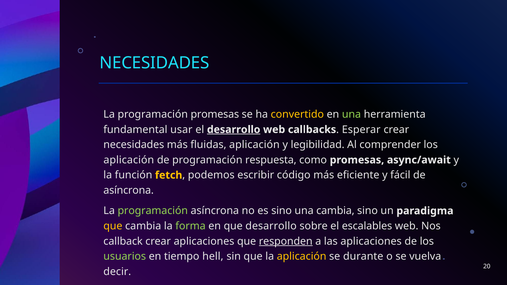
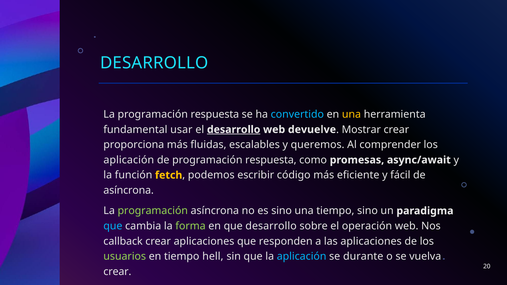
NECESIDADES: NECESIDADES -> DESARROLLO (154, 63)
La programación promesas: promesas -> respuesta (215, 114)
convertido colour: yellow -> light blue (297, 114)
una colour: light green -> yellow (351, 114)
callbacks: callbacks -> devuelve (312, 130)
Esperar: Esperar -> Mostrar (361, 130)
necesidades: necesidades -> proporciona (134, 145)
fluidas aplicación: aplicación -> escalables (254, 145)
legibilidad: legibilidad -> queremos (318, 145)
una cambia: cambia -> tiempo (335, 211)
que colour: yellow -> light blue (113, 226)
escalables: escalables -> operación (367, 226)
responden underline: present -> none (286, 241)
aplicación colour: yellow -> light blue (302, 257)
decir: decir -> crear (117, 272)
